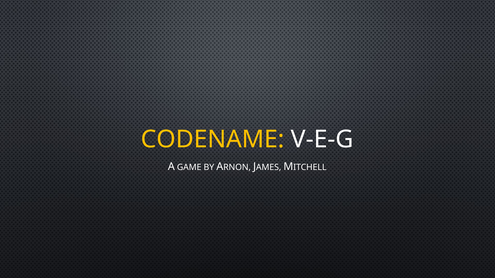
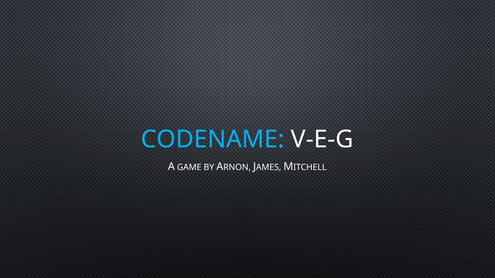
CODENAME colour: yellow -> light blue (213, 140)
